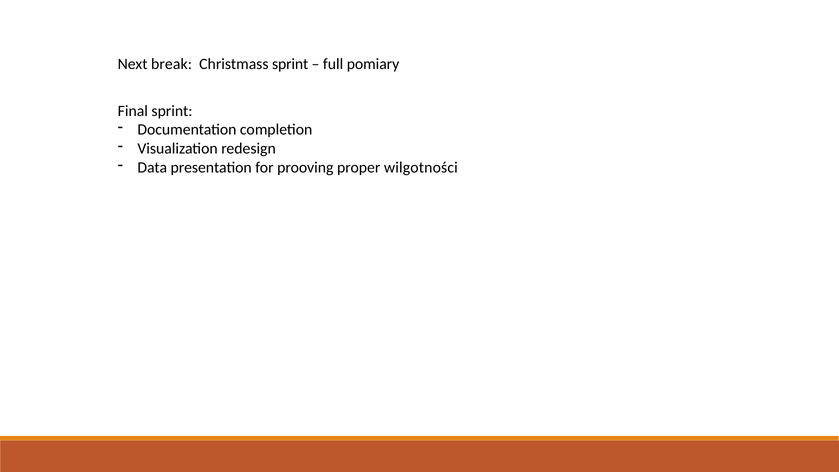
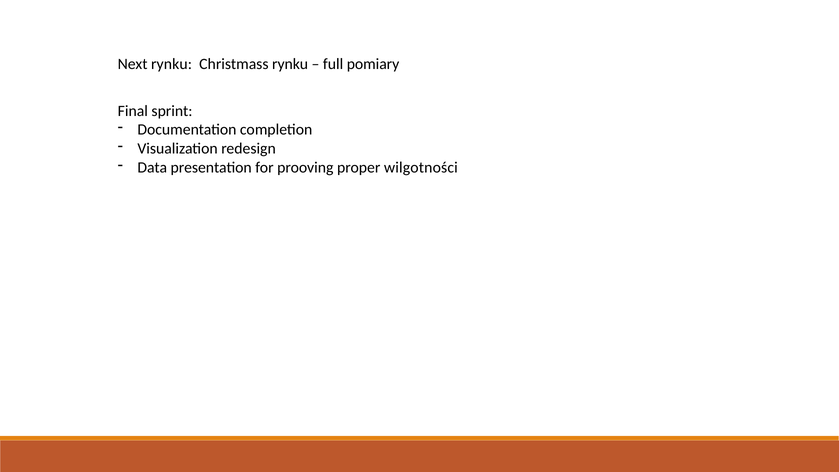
Next break: break -> rynku (172, 64)
Christmass sprint: sprint -> rynku (290, 64)
